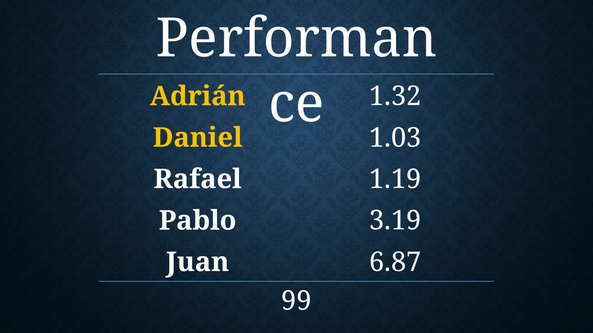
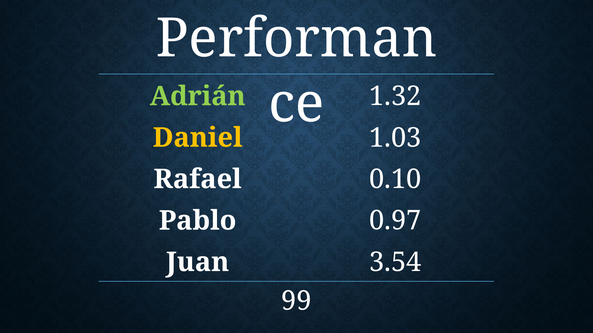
Adrián colour: yellow -> light green (198, 96)
1.19: 1.19 -> 0.10 (395, 179)
3.19: 3.19 -> 0.97 (395, 221)
6.87: 6.87 -> 3.54 (395, 263)
